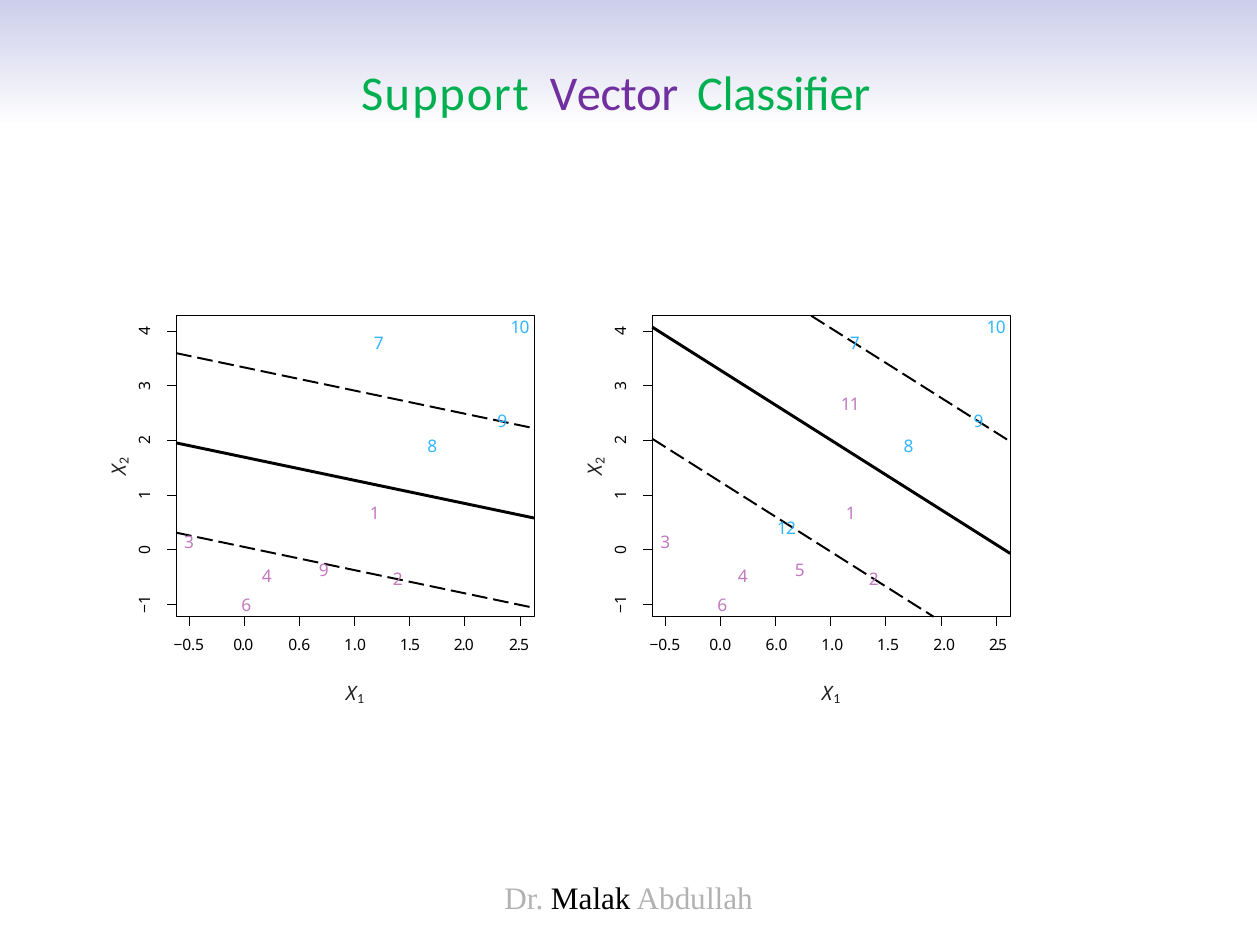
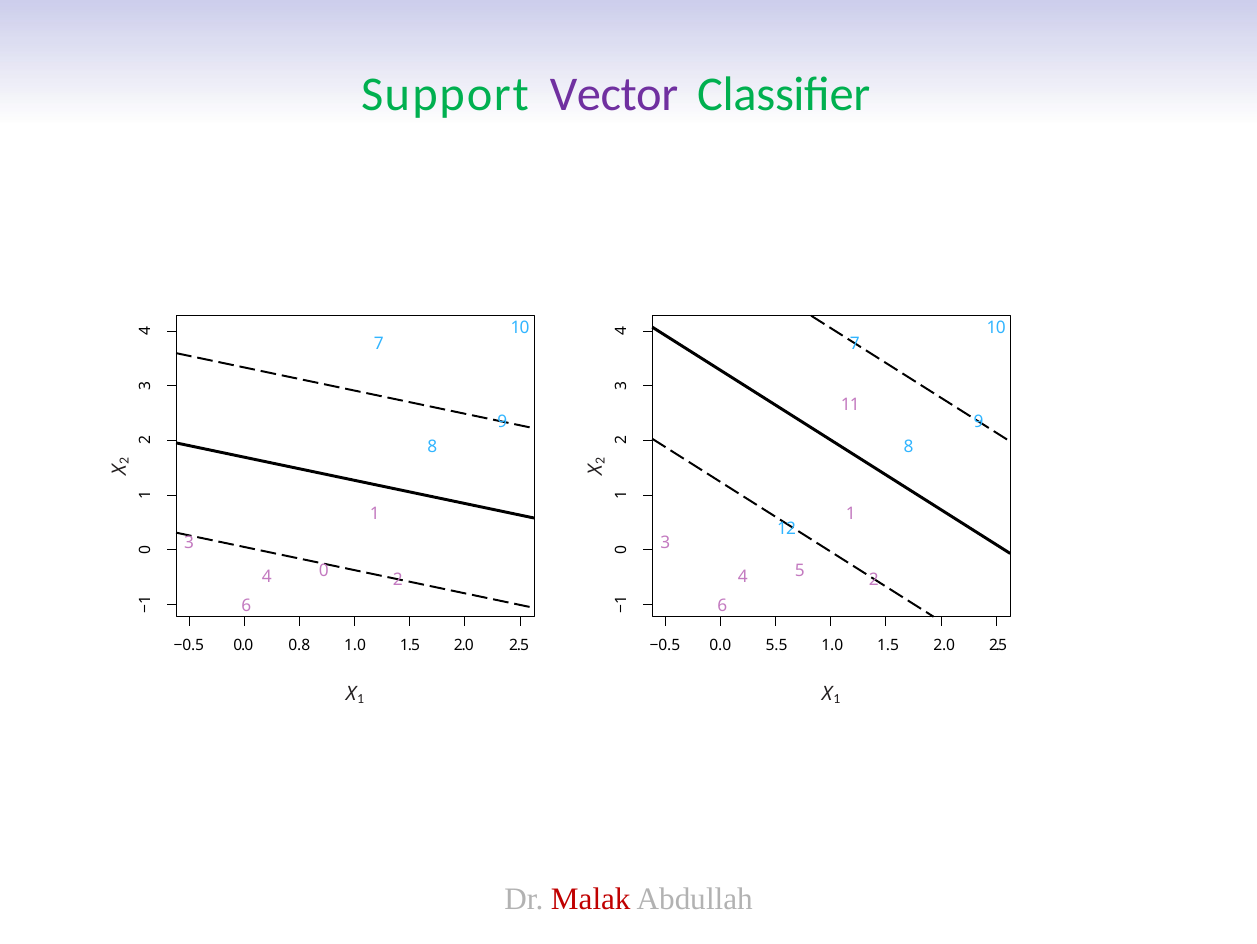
4 9: 9 -> 0 (324, 570)
0.6: 0.6 -> 0.8 (299, 645)
6.0: 6.0 -> 5.5 (777, 645)
Malak colour: black -> red (591, 898)
